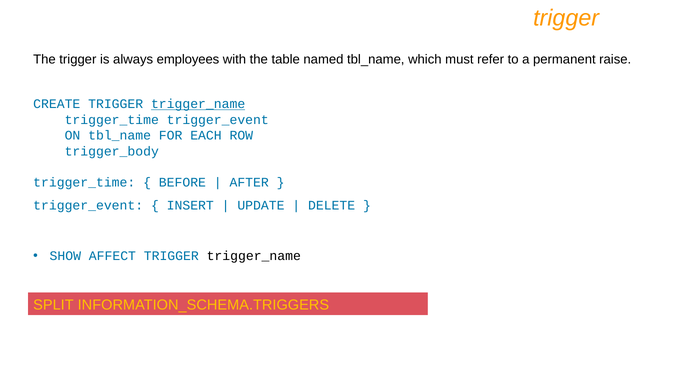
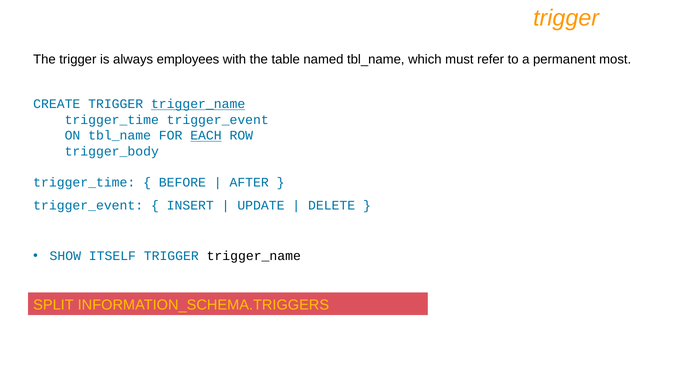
raise: raise -> most (615, 59)
EACH underline: none -> present (206, 136)
AFFECT: AFFECT -> ITSELF (112, 257)
